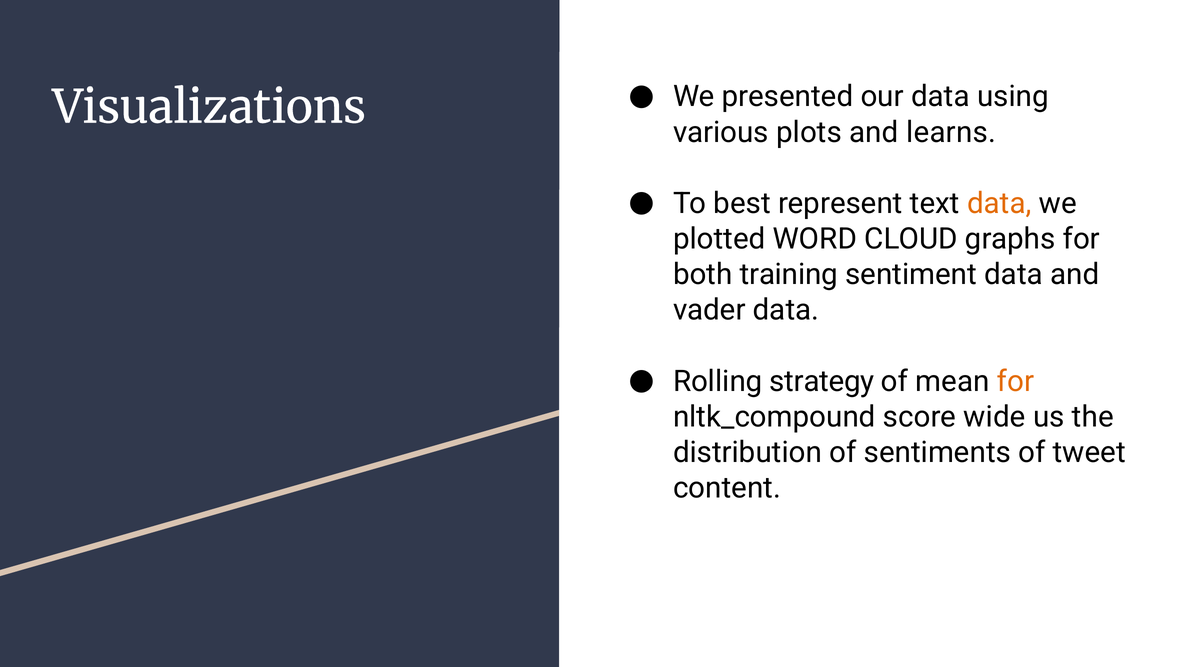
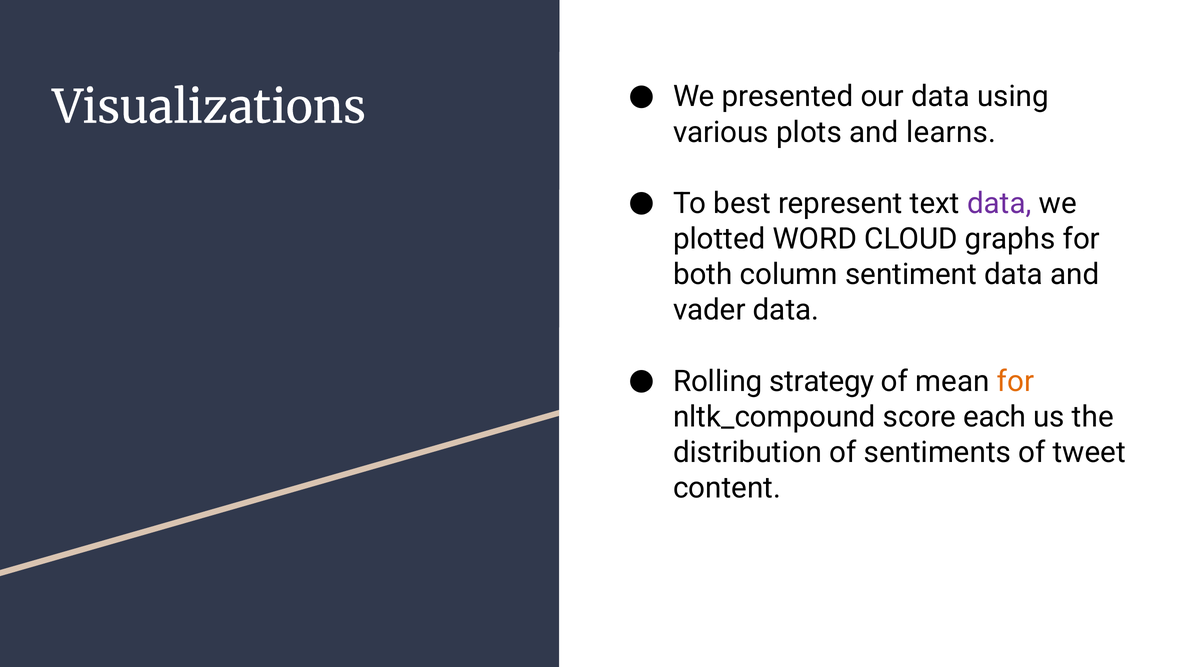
data colour: orange -> purple (999, 203)
training: training -> column (789, 274)
wide: wide -> each (995, 417)
